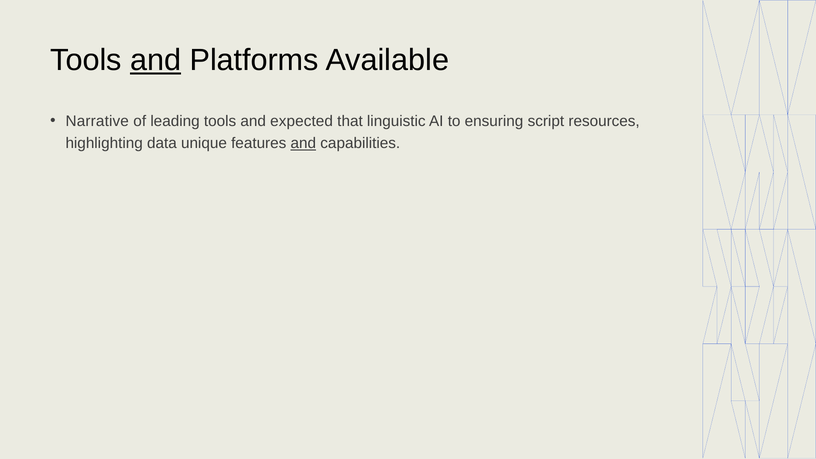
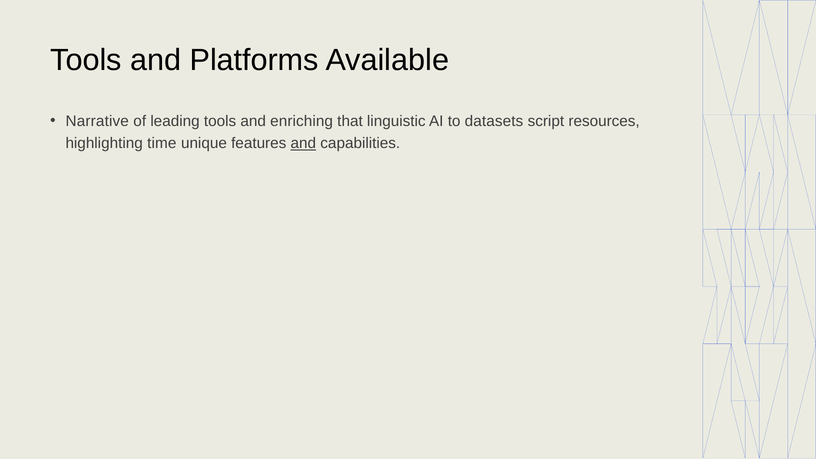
and underline: present -> none (156, 60)
expected: expected -> enriching (302, 121)
ensuring: ensuring -> datasets (494, 121)
data: data -> time (162, 143)
